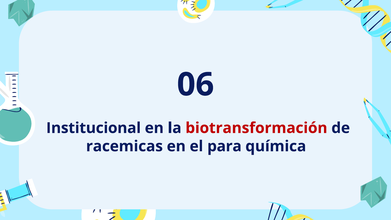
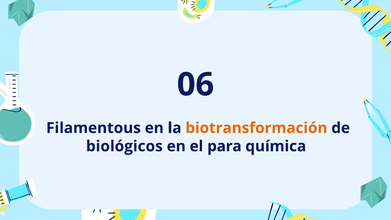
Institucional: Institucional -> Filamentous (93, 128)
biotransformación colour: red -> orange (256, 128)
racemicas: racemicas -> biológicos (124, 146)
